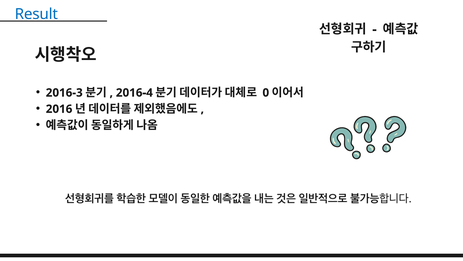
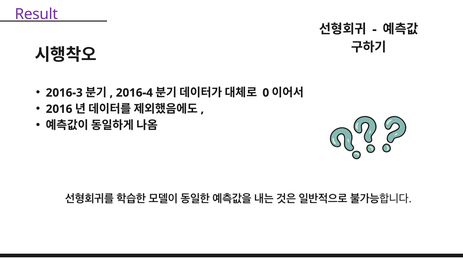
Result colour: blue -> purple (36, 14)
